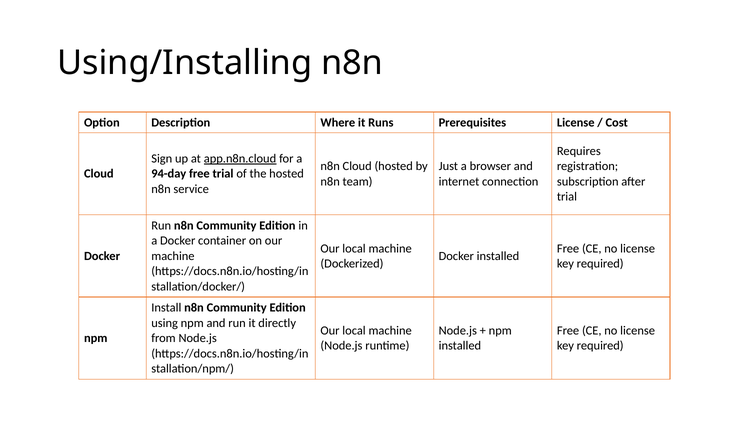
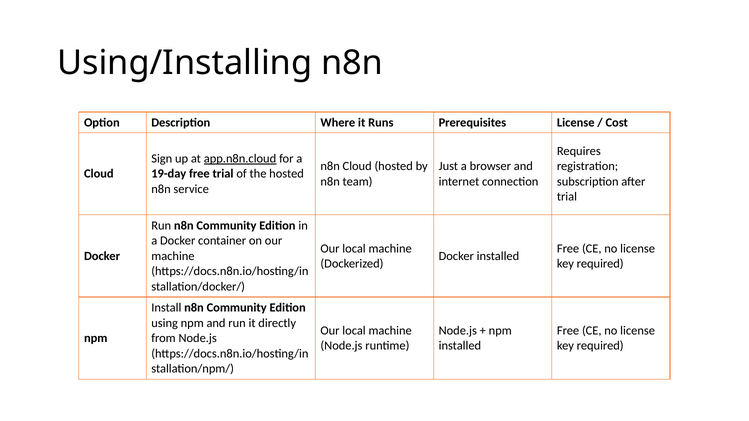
94-day: 94-day -> 19-day (169, 174)
